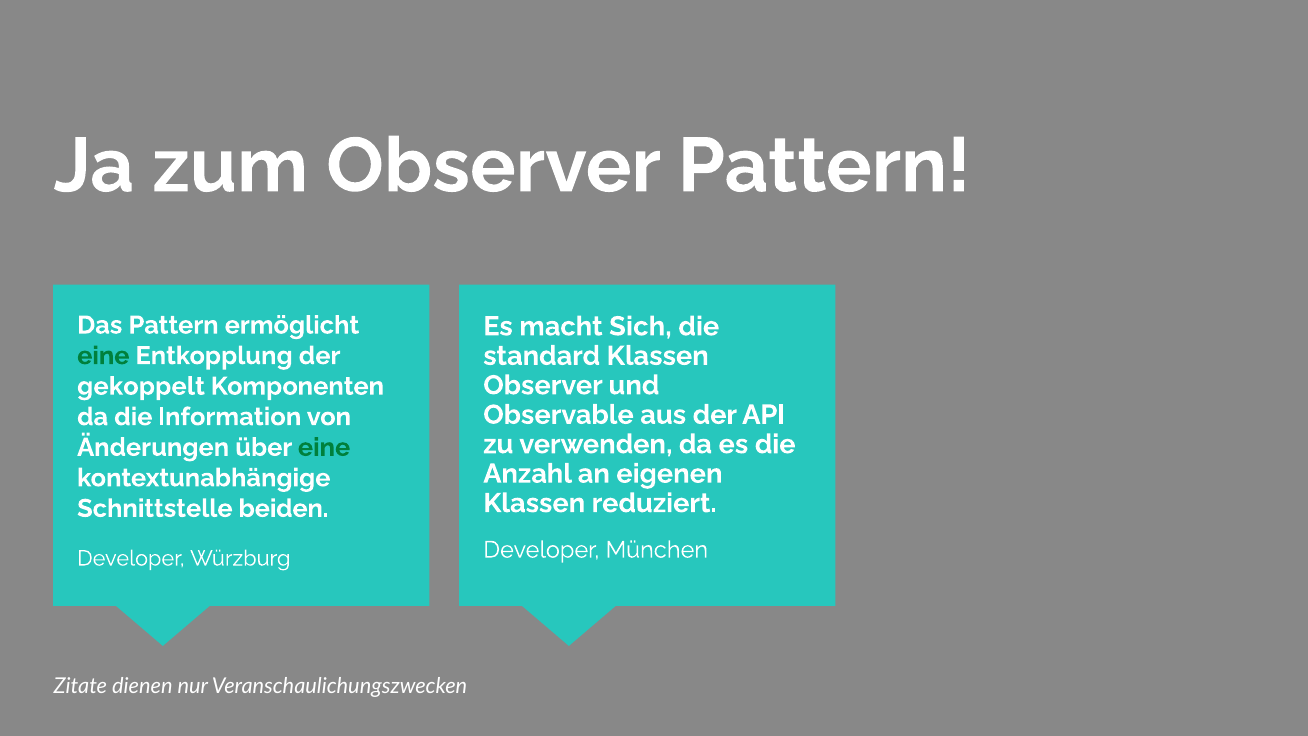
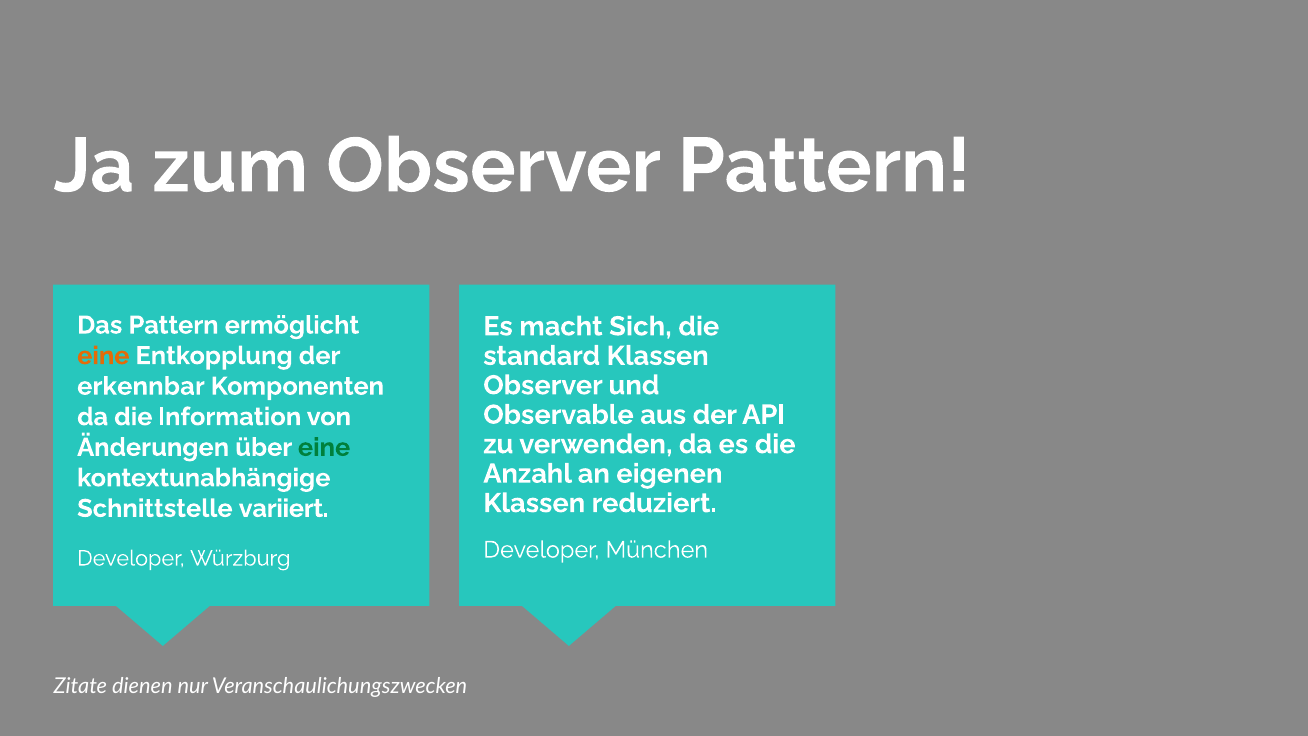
eine colour: green -> orange (103, 356)
gekoppelt: gekoppelt -> erkennbar (141, 386)
beiden: beiden -> variiert (284, 508)
